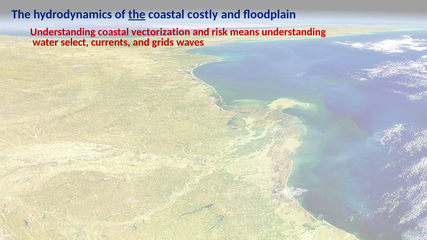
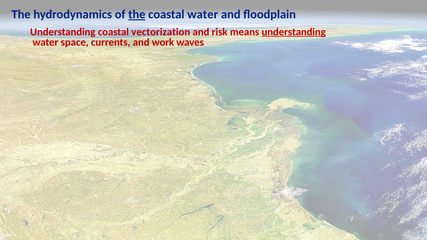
coastal costly: costly -> water (203, 14)
understanding underline: none -> present (294, 32)
select: select -> space (75, 42)
grids: grids -> work (163, 42)
